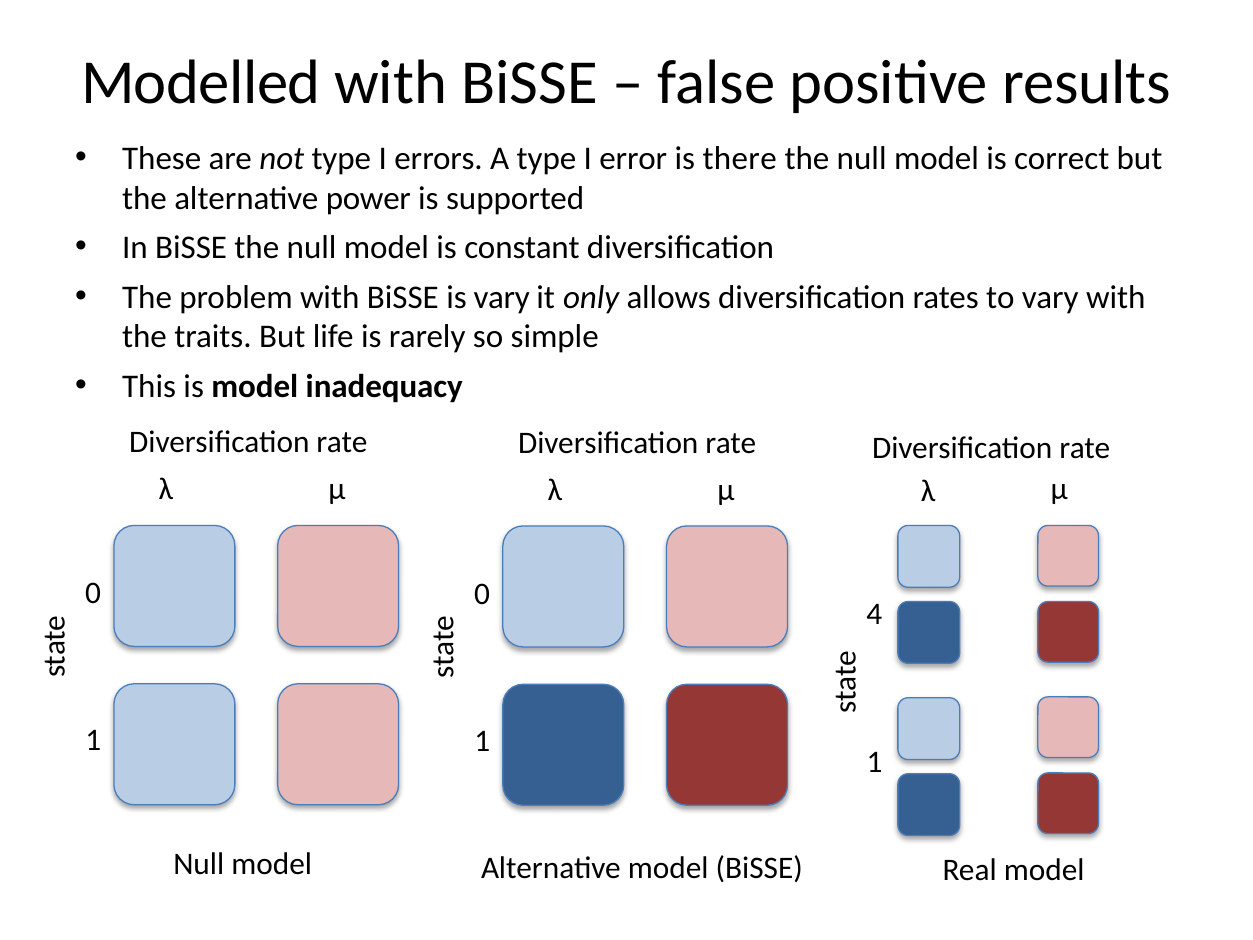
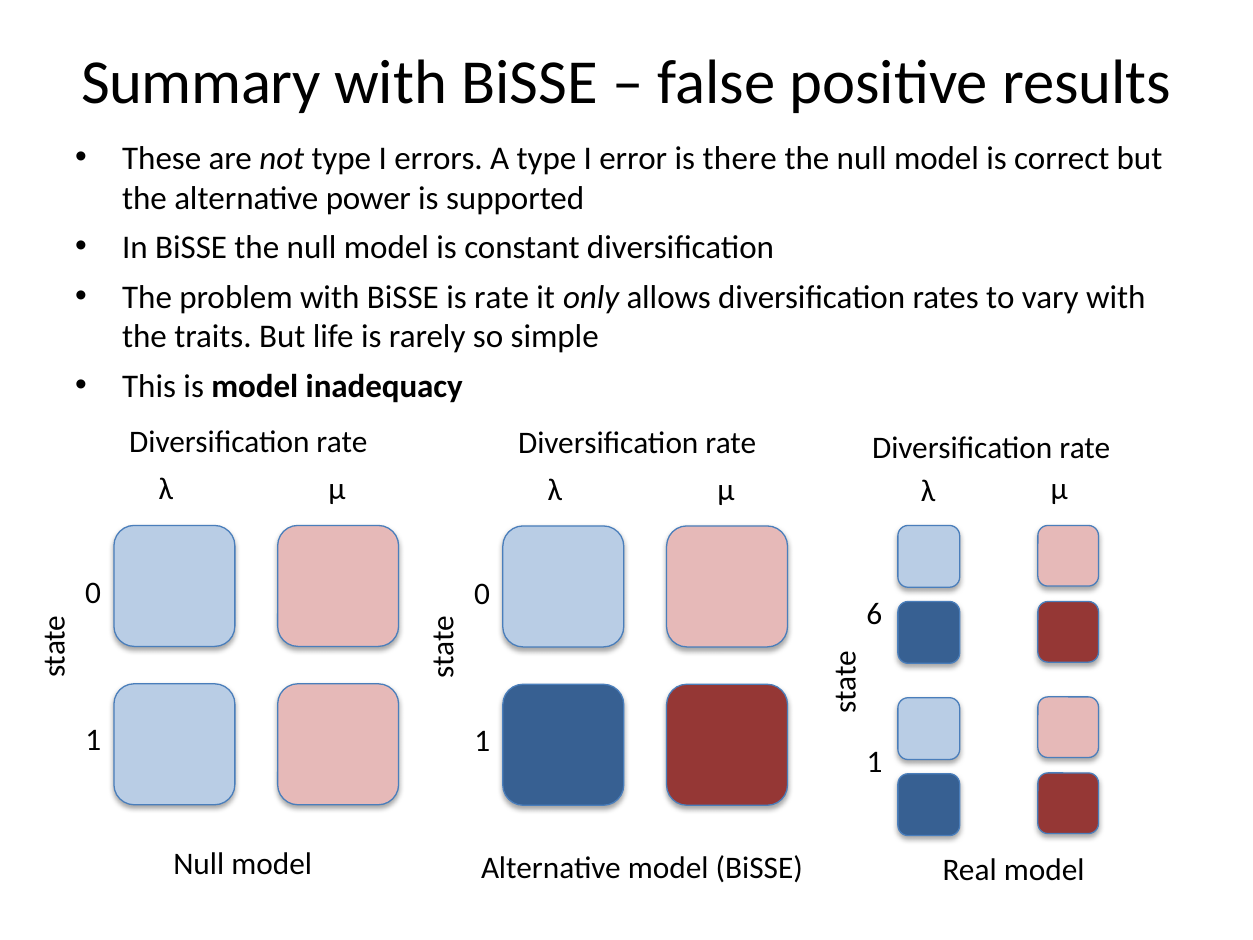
Modelled: Modelled -> Summary (201, 83)
is vary: vary -> rate (502, 297)
4: 4 -> 6 (874, 614)
